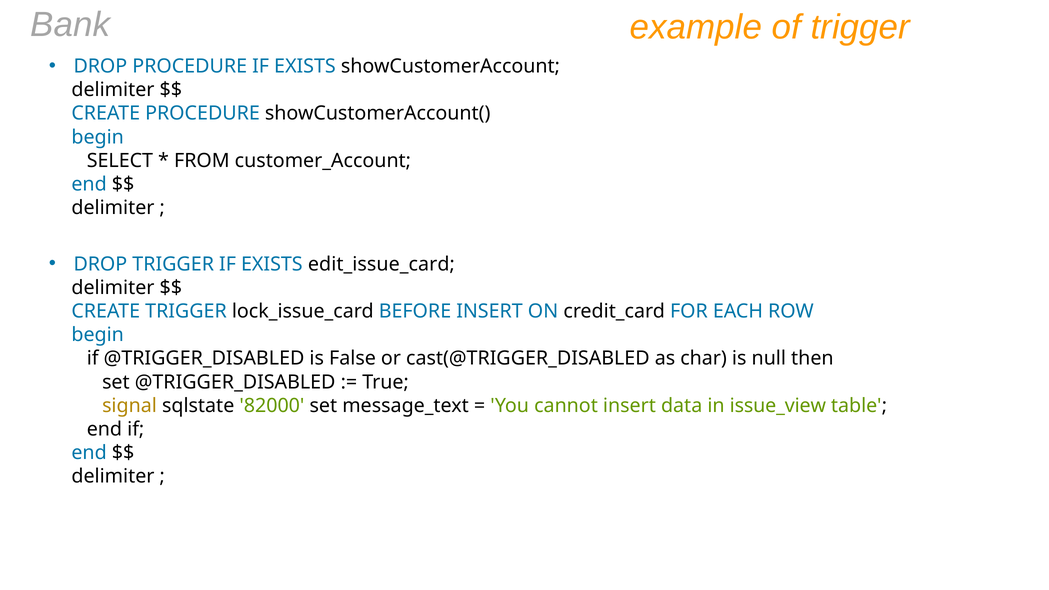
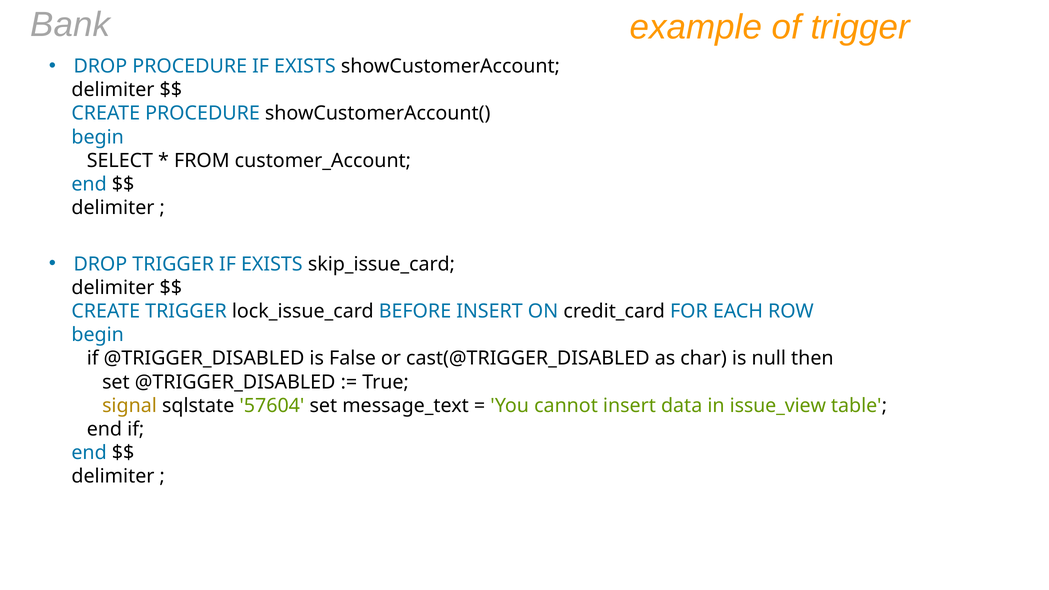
edit_issue_card: edit_issue_card -> skip_issue_card (381, 264)
82000: 82000 -> 57604 (272, 406)
